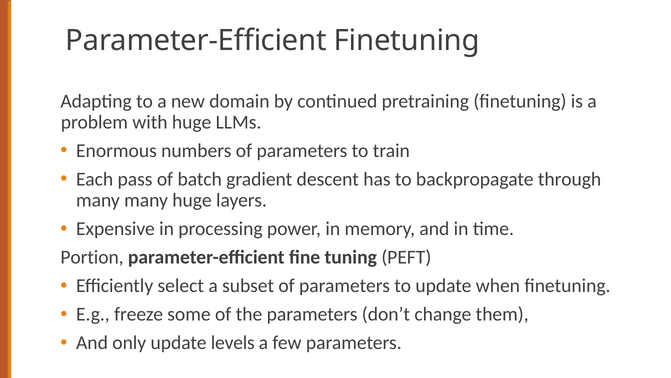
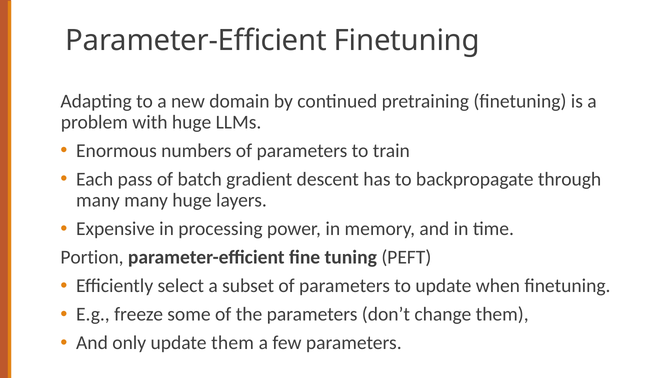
update levels: levels -> them (233, 342)
